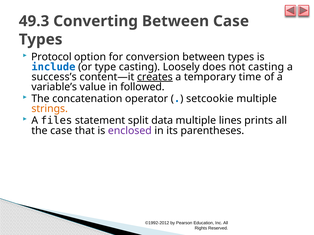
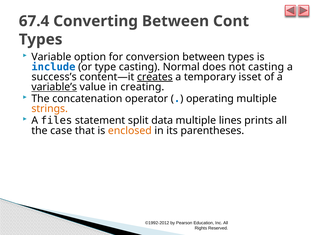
49.3: 49.3 -> 67.4 (34, 21)
Between Case: Case -> Cont (231, 21)
Protocol: Protocol -> Variable (51, 57)
Loosely: Loosely -> Normal (181, 67)
time: time -> isset (250, 77)
variable’s underline: none -> present (54, 87)
followed: followed -> creating (142, 87)
setcookie: setcookie -> operating (210, 99)
enclosed colour: purple -> orange (130, 131)
